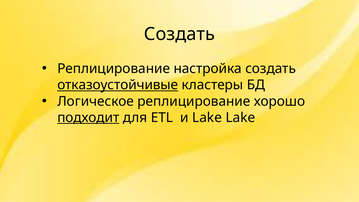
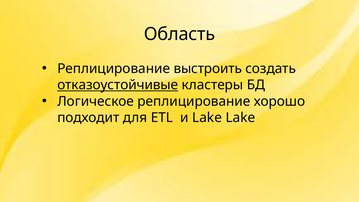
Создать: Создать -> Область (180, 34)
настройка: настройка -> выстроить (208, 69)
подходит underline: present -> none (88, 118)
